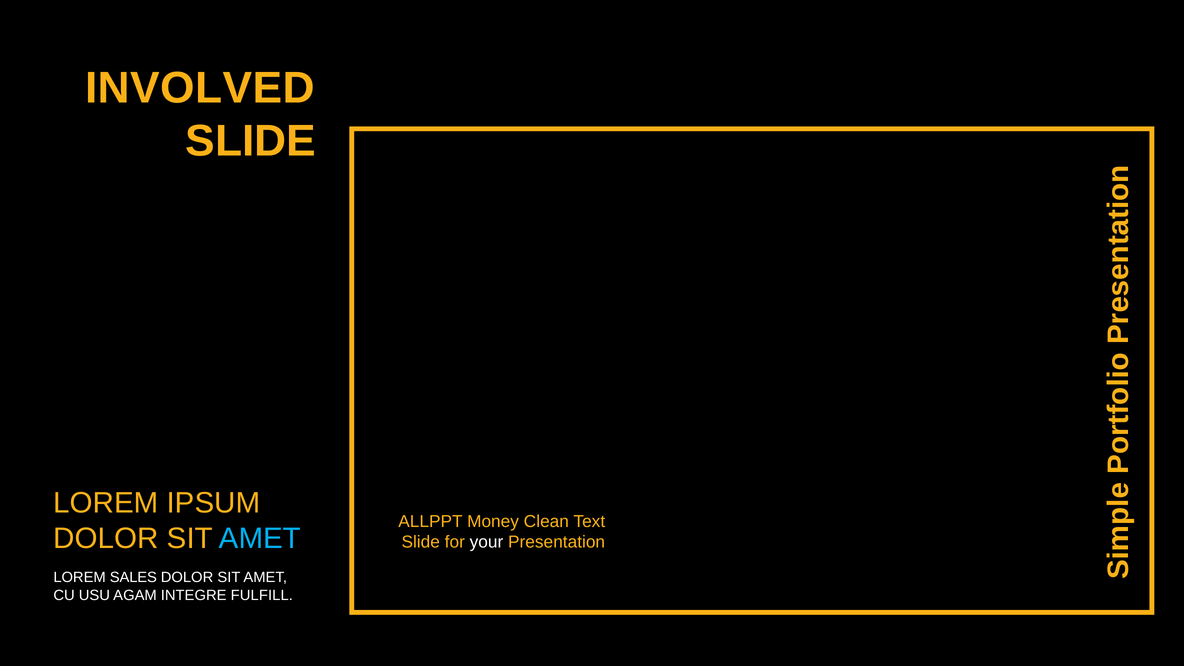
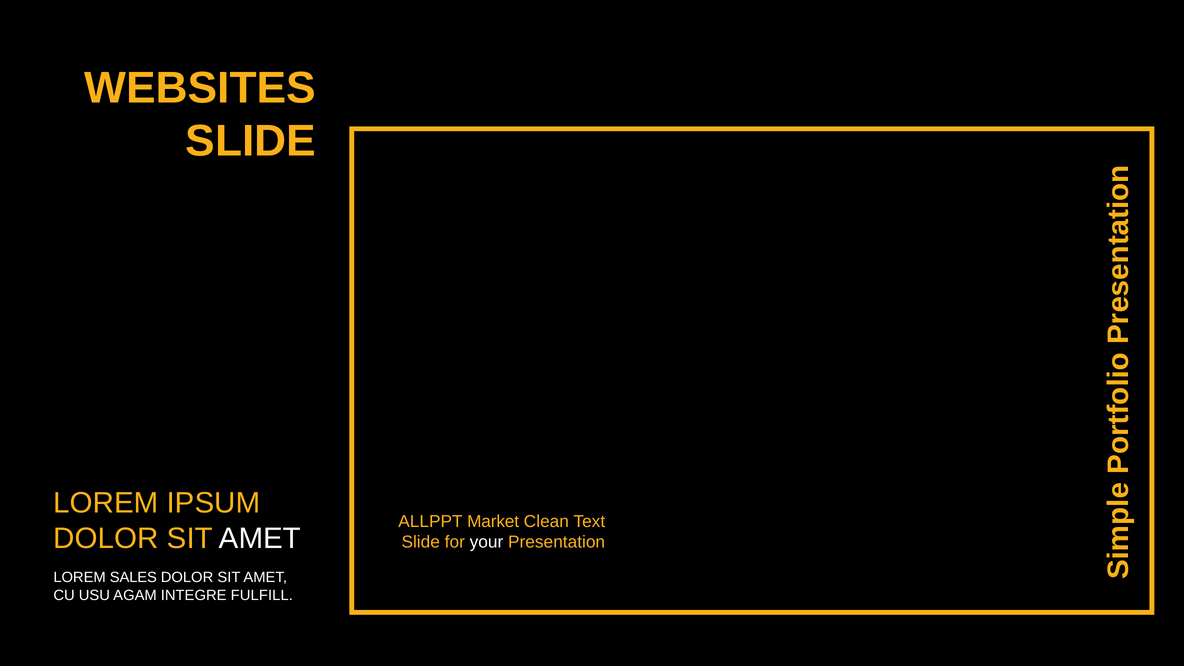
INVOLVED: INVOLVED -> WEBSITES (200, 88)
Money: Money -> Market (493, 521)
AMET colour: light blue -> white (260, 538)
